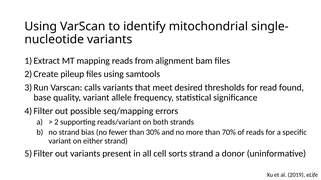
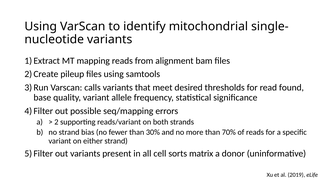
sorts strand: strand -> matrix (201, 154)
